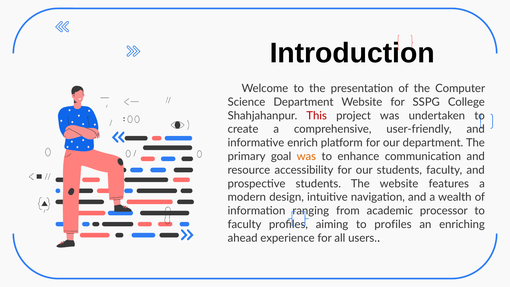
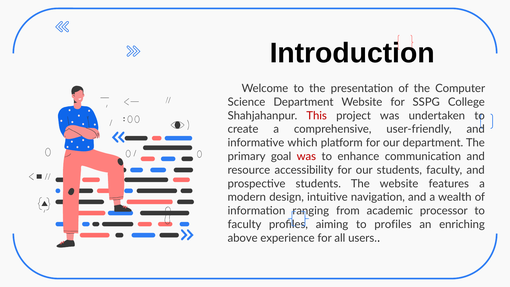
enrich: enrich -> which (302, 143)
was colour: orange -> red (306, 156)
ahead: ahead -> above (243, 238)
